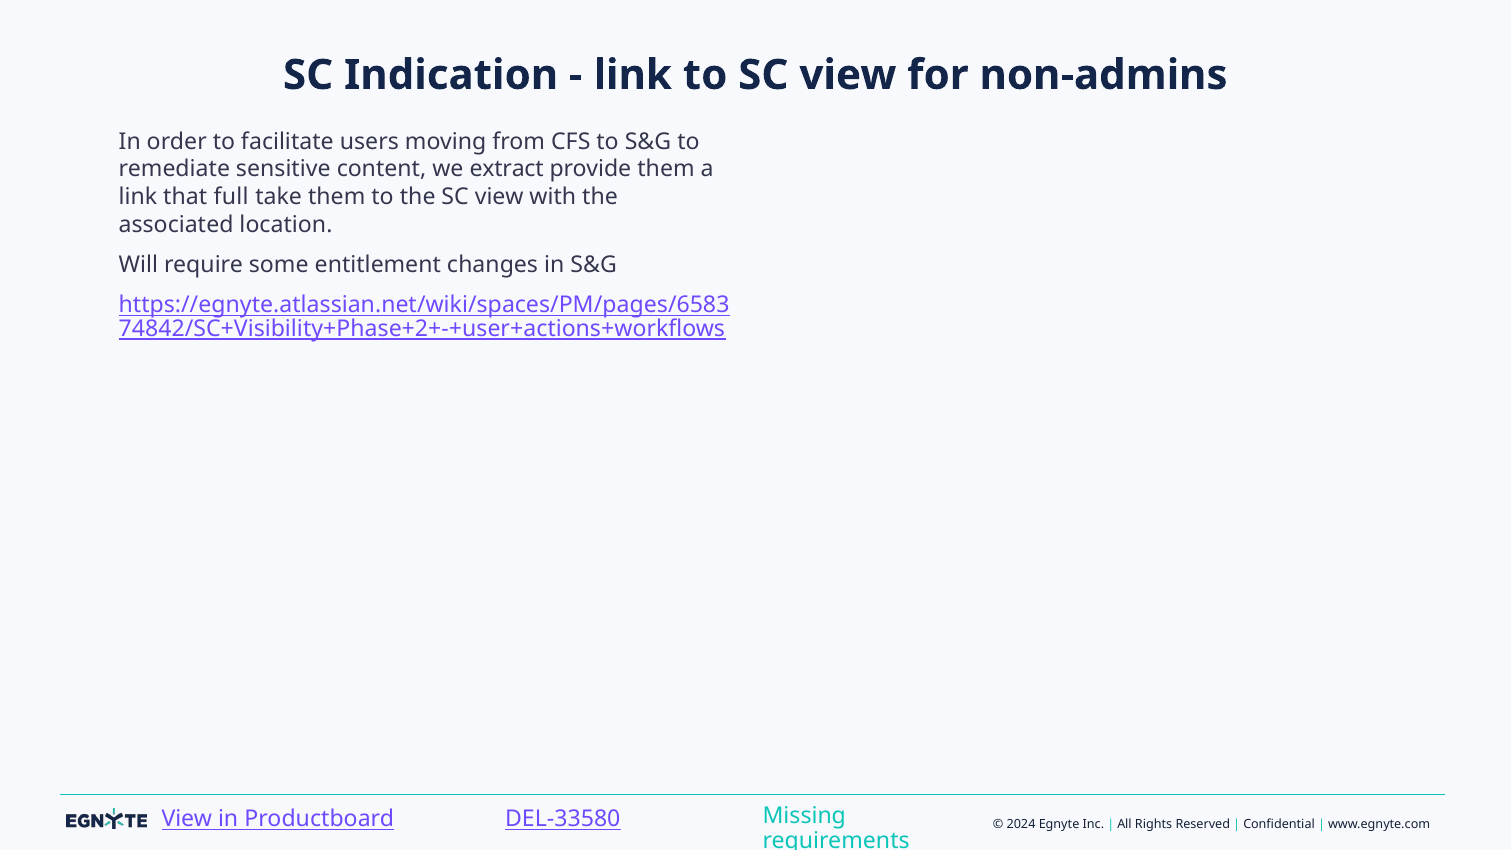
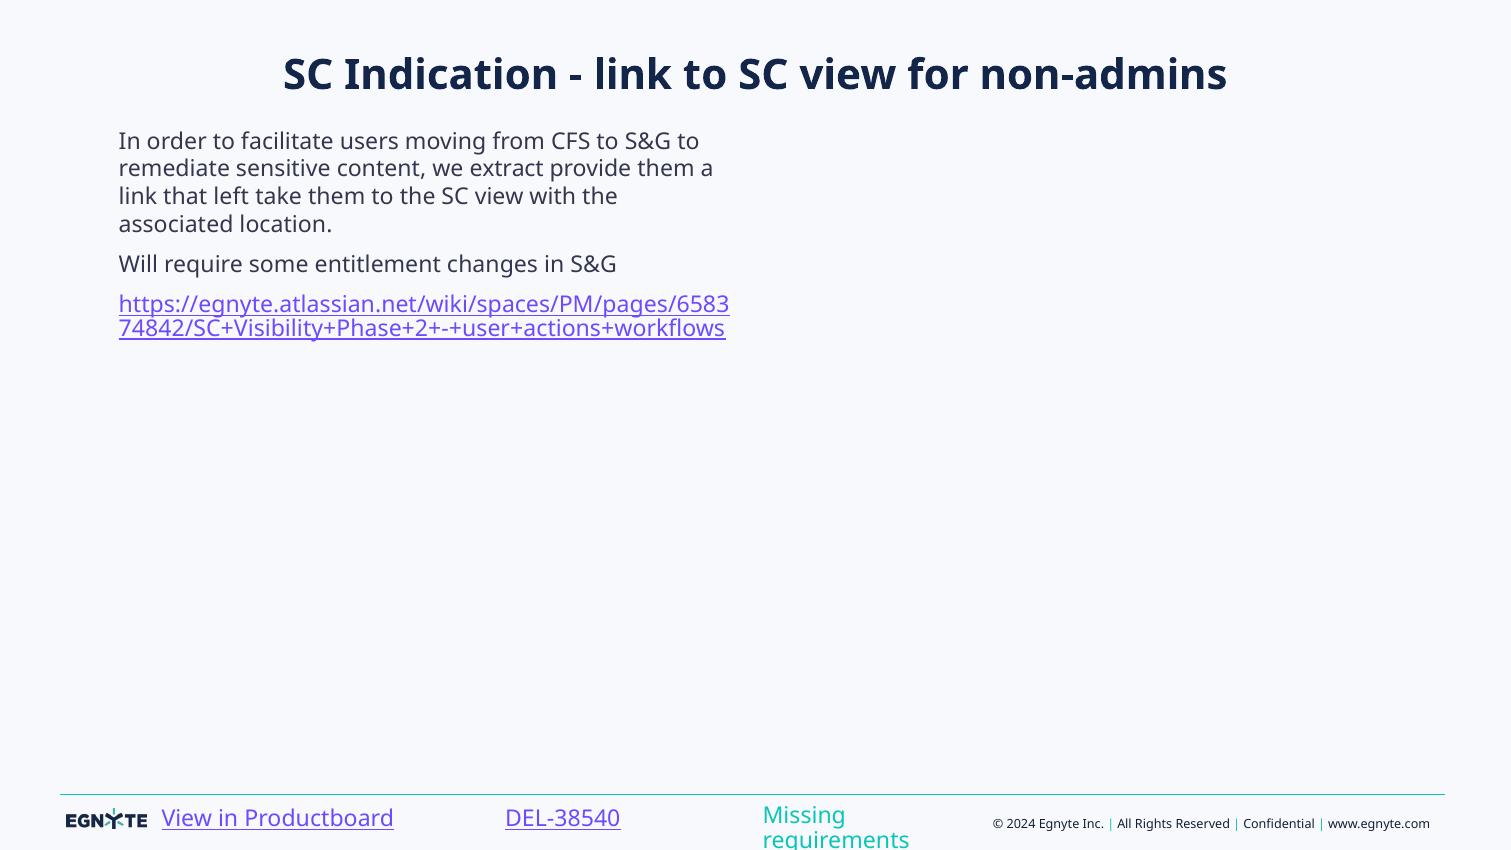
full: full -> left (231, 197)
DEL-33580: DEL-33580 -> DEL-38540 (563, 819)
